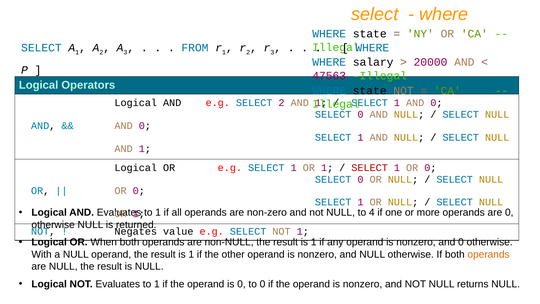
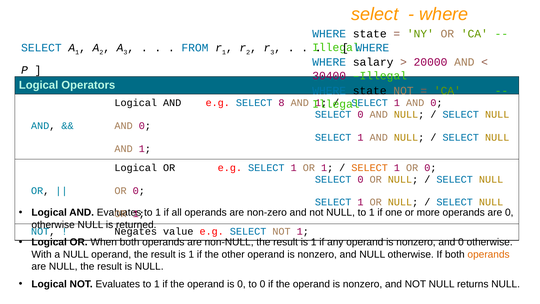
47563: 47563 -> 30400 (329, 76)
SELECT 2: 2 -> 8 (282, 103)
SELECT colour: red -> orange (370, 168)
NULL to 4: 4 -> 1 (372, 212)
